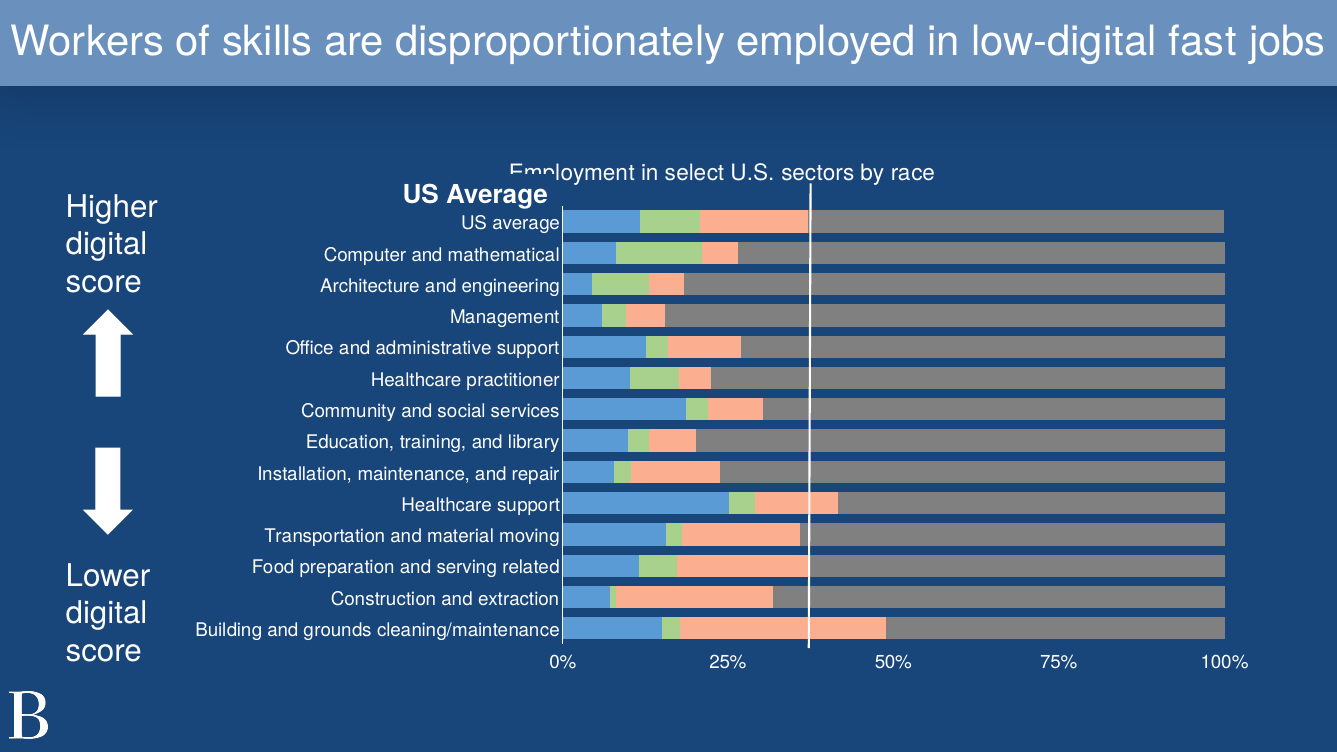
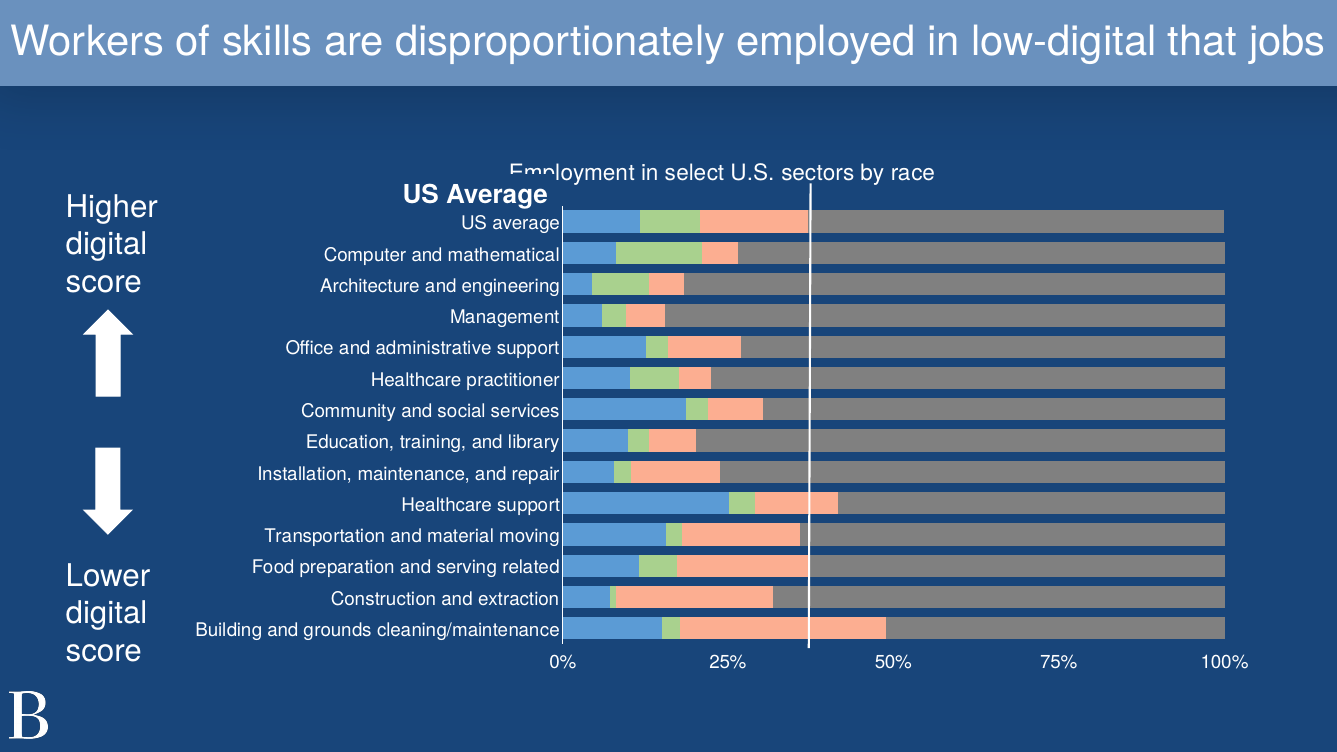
fast: fast -> that (1203, 42)
